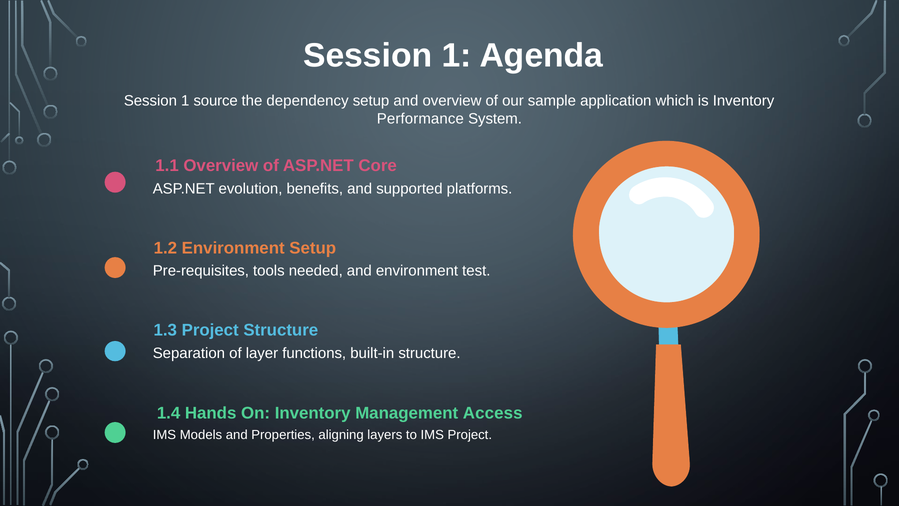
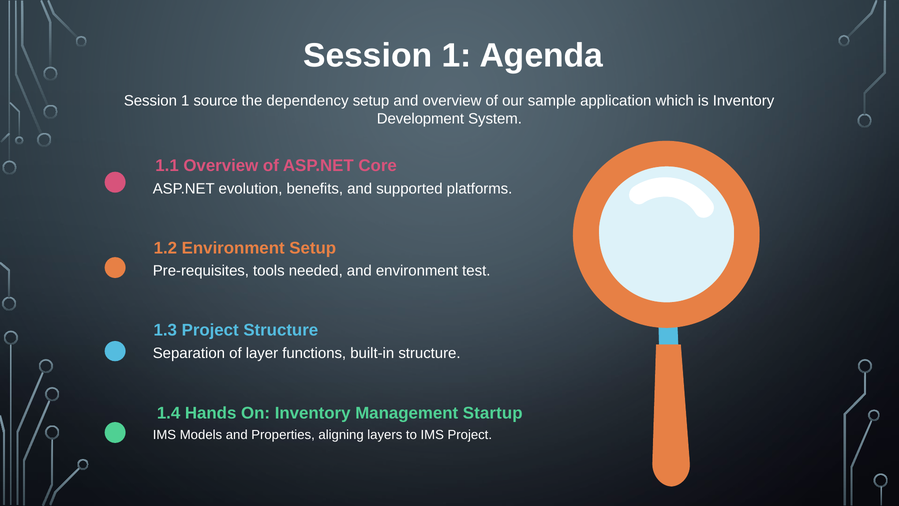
Performance: Performance -> Development (420, 119)
Access: Access -> Startup (493, 413)
